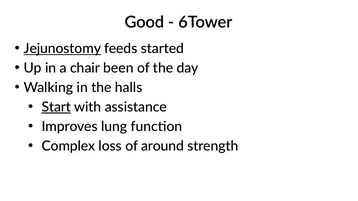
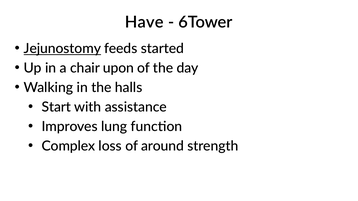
Good: Good -> Have (144, 22)
been: been -> upon (118, 68)
Start underline: present -> none (56, 107)
